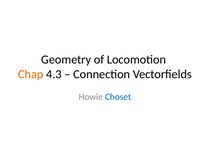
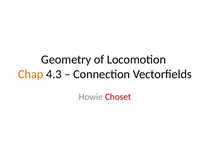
Choset colour: blue -> red (118, 97)
